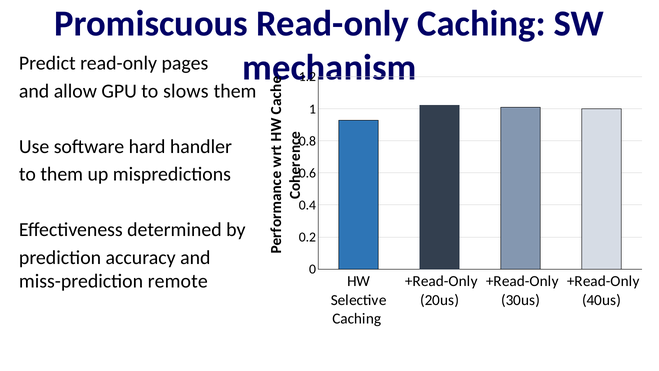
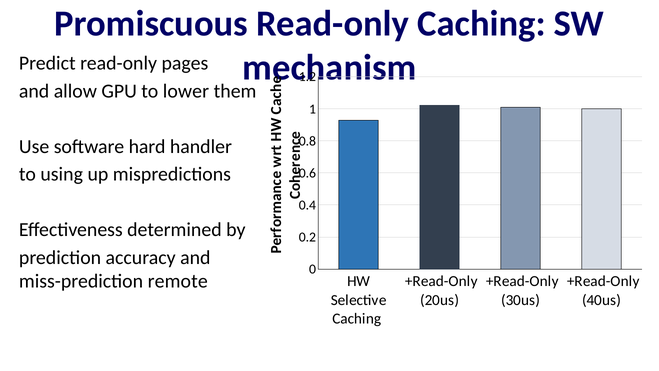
slows: slows -> lower (186, 91)
to them: them -> using (62, 174)
